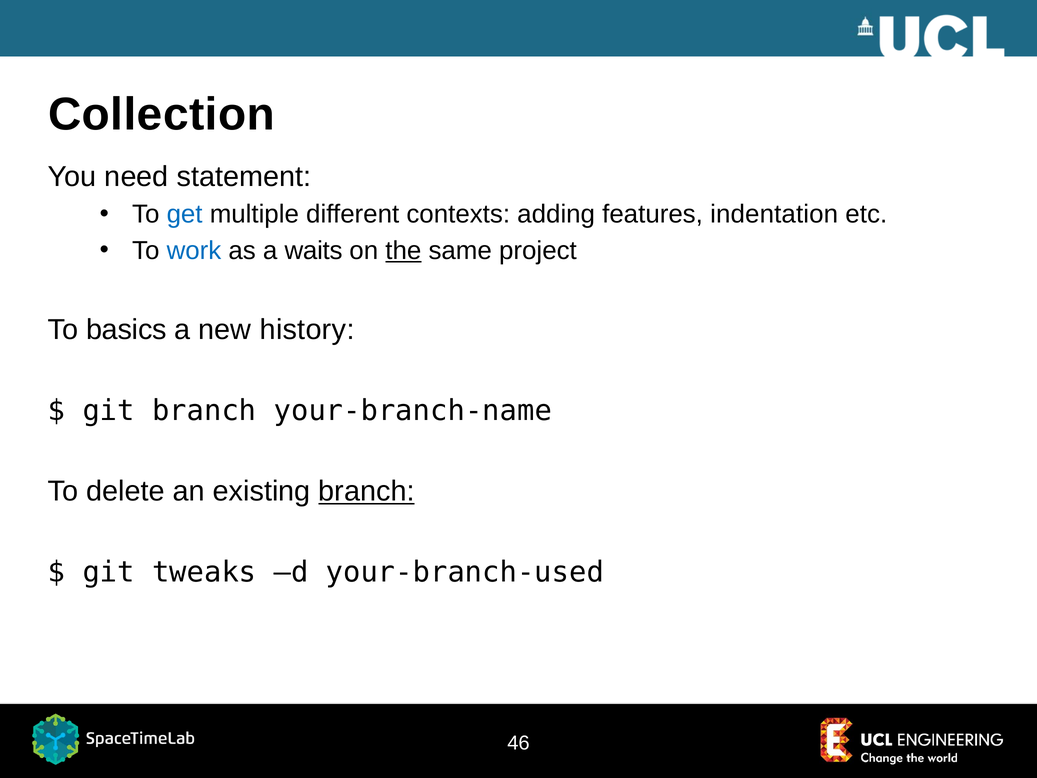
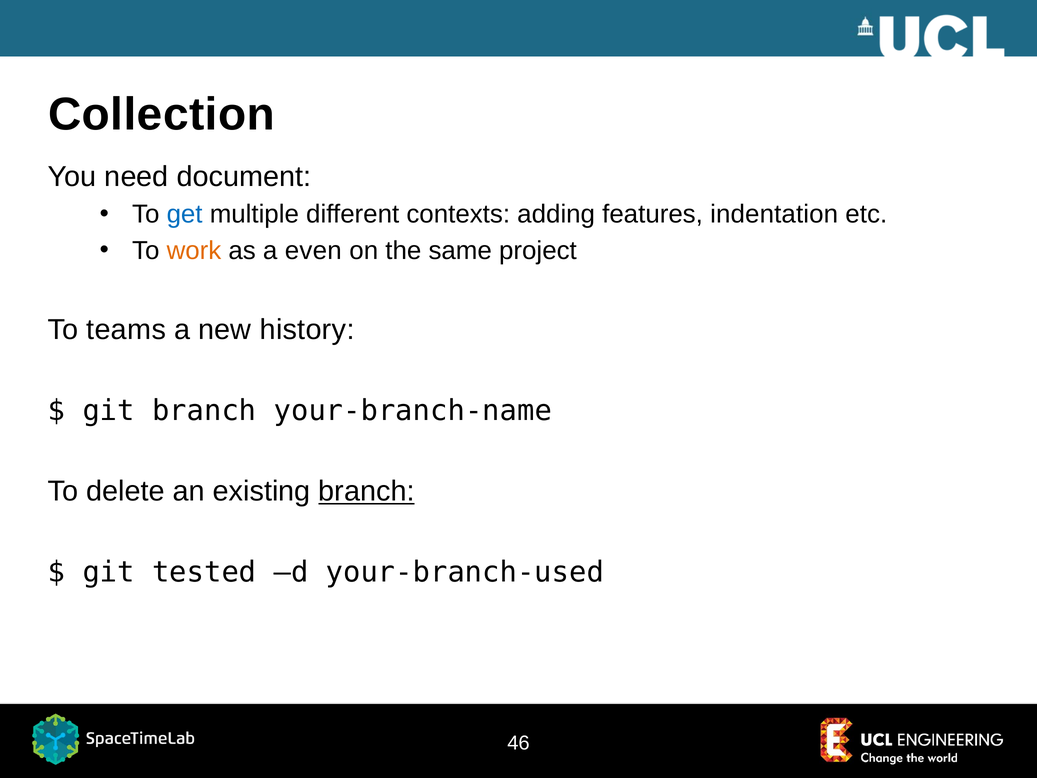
statement: statement -> document (244, 177)
work colour: blue -> orange (194, 251)
waits: waits -> even (313, 251)
the underline: present -> none (403, 251)
basics: basics -> teams (126, 330)
tweaks: tweaks -> tested (204, 572)
